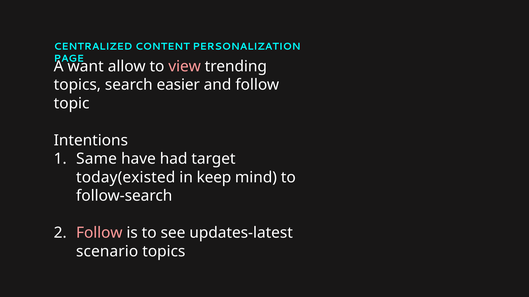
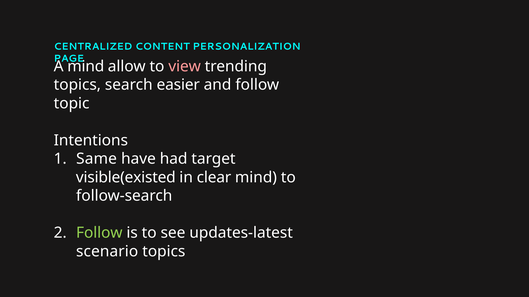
A want: want -> mind (86, 67)
today(existed: today(existed -> visible(existed (126, 178)
keep: keep -> clear (214, 178)
Follow colour: pink -> light green (99, 233)
